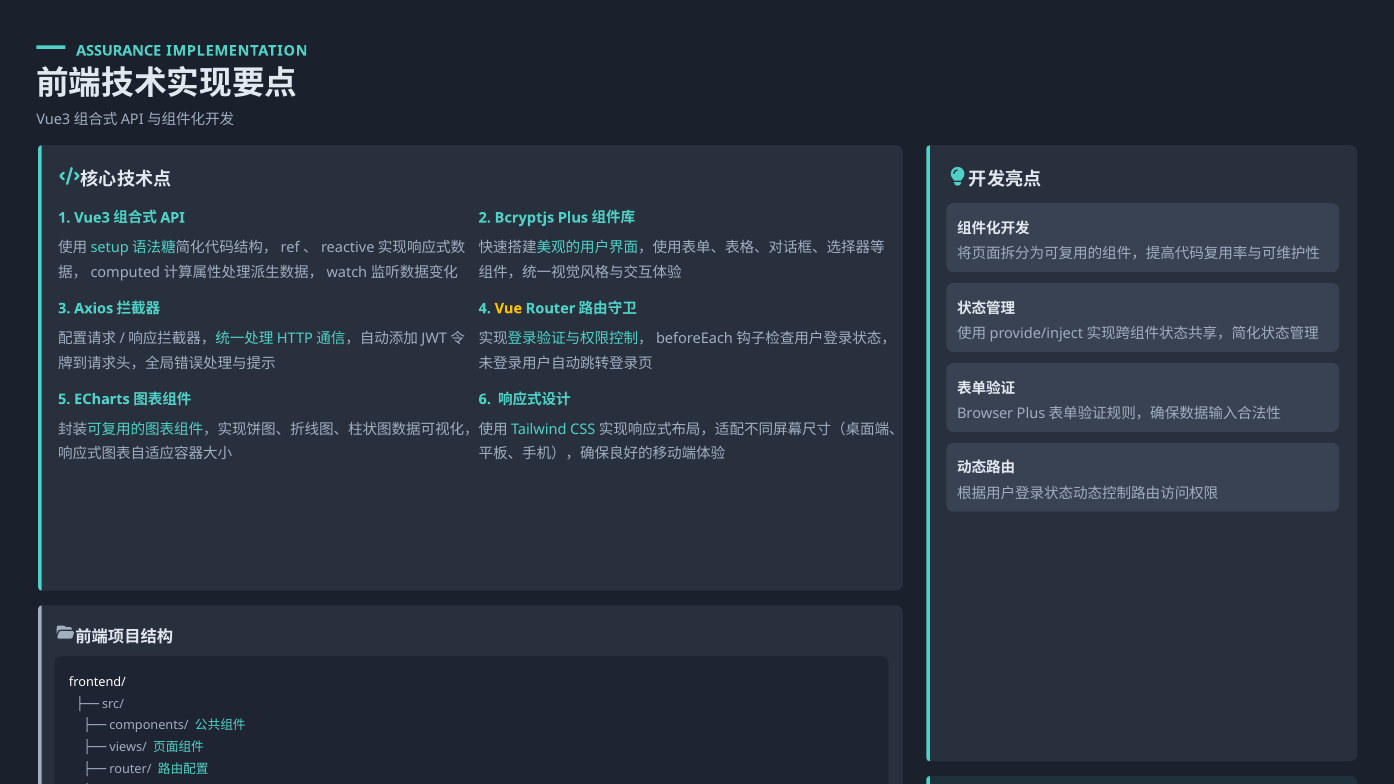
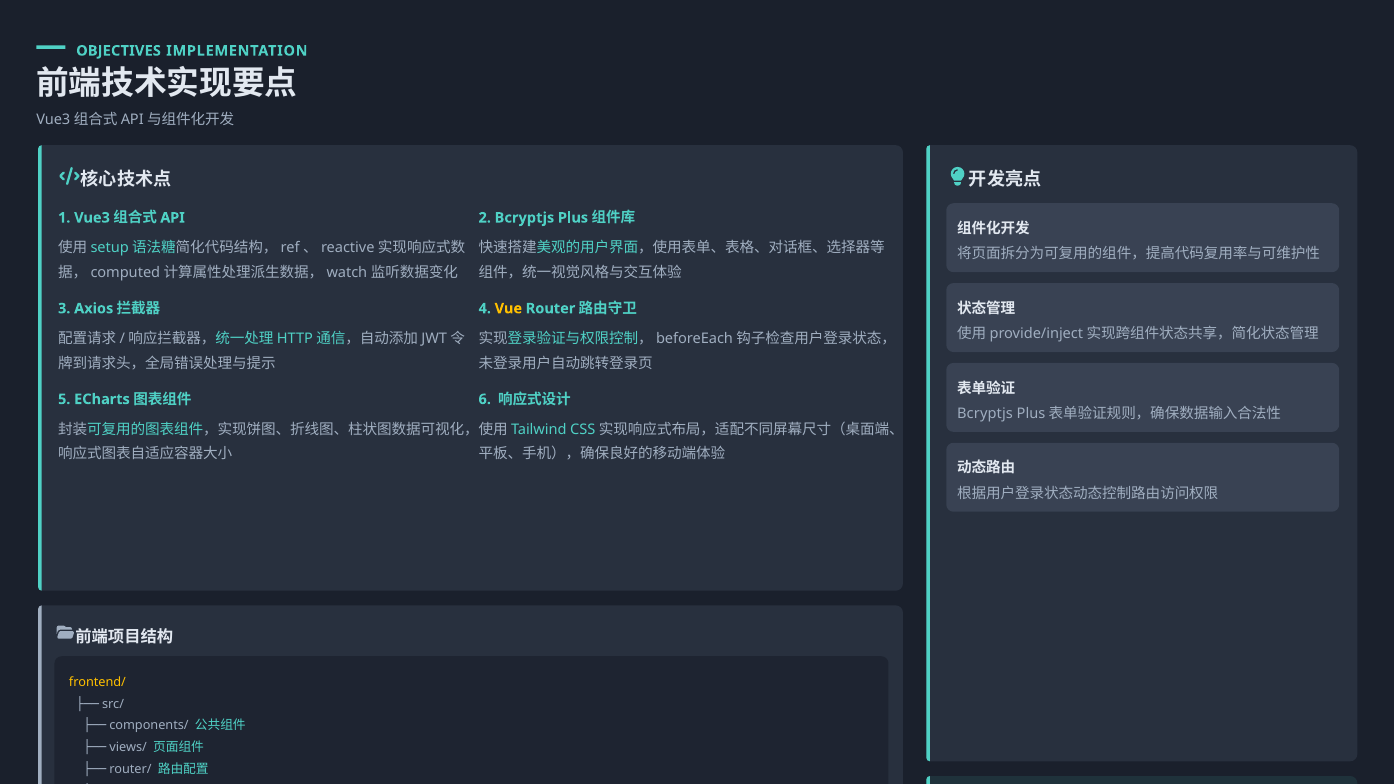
ASSURANCE: ASSURANCE -> OBJECTIVES (119, 51)
Browser: Browser -> Bcryptjs (985, 414)
frontend/ colour: white -> yellow (97, 682)
